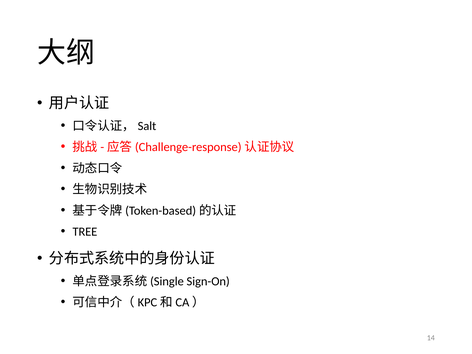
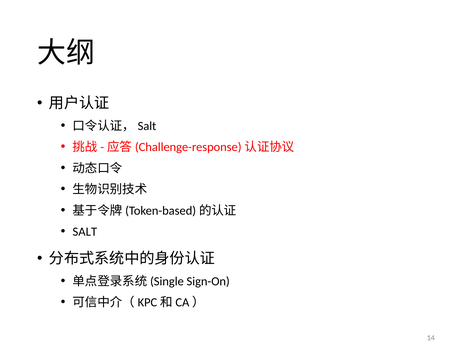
TREE: TREE -> SALT (85, 232)
